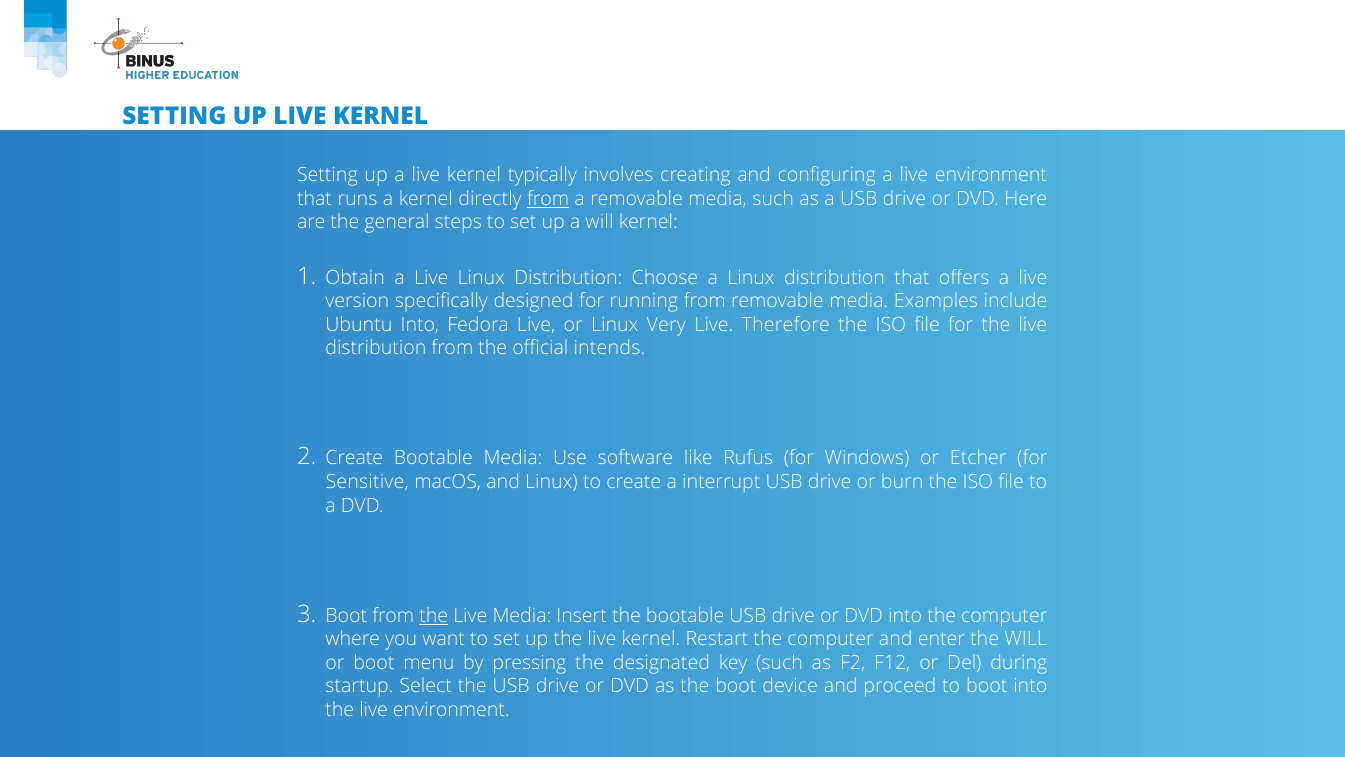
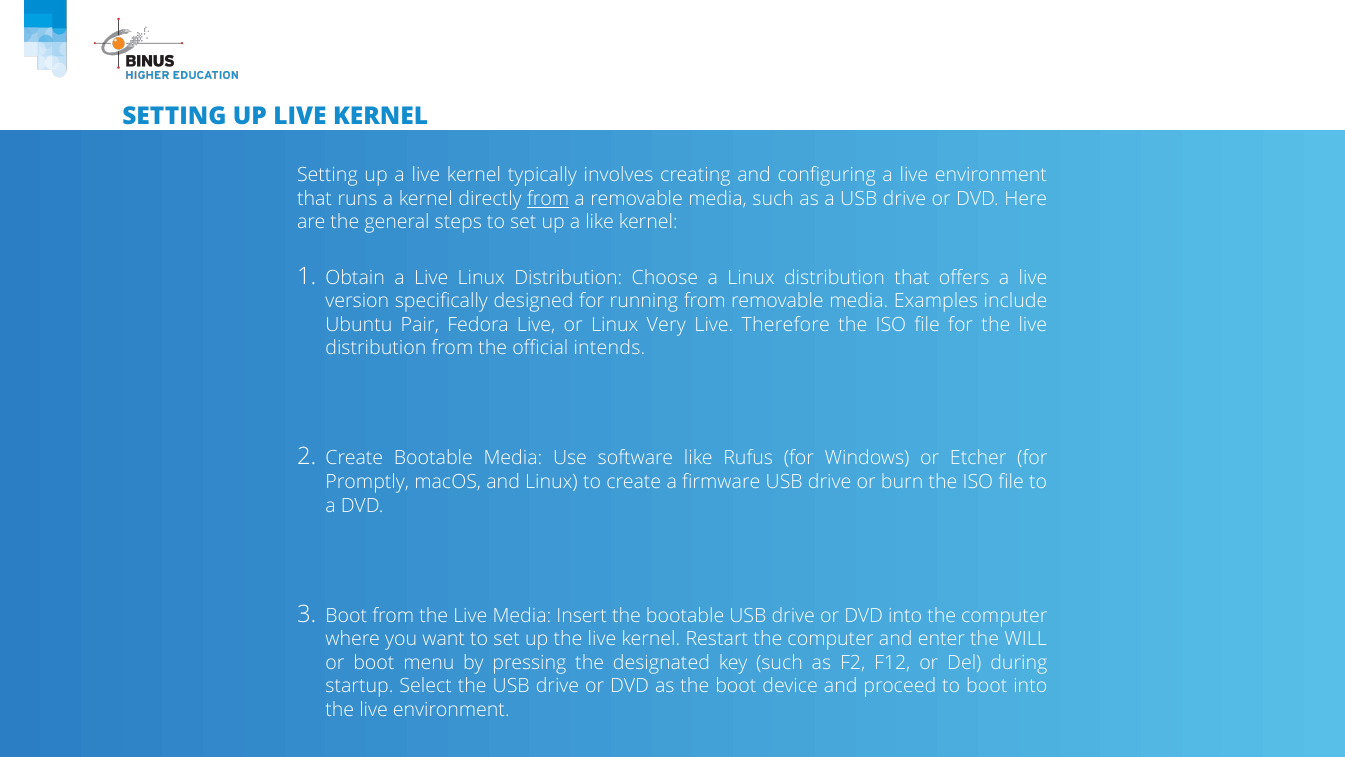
a will: will -> like (600, 222)
Ubuntu Into: Into -> Pair (420, 324)
Sensitive: Sensitive -> Promptly (367, 482)
interrupt: interrupt -> firmware (721, 482)
the underline: present -> none (434, 615)
